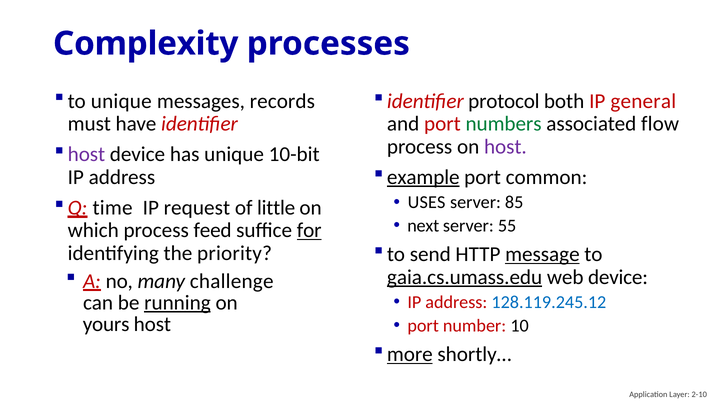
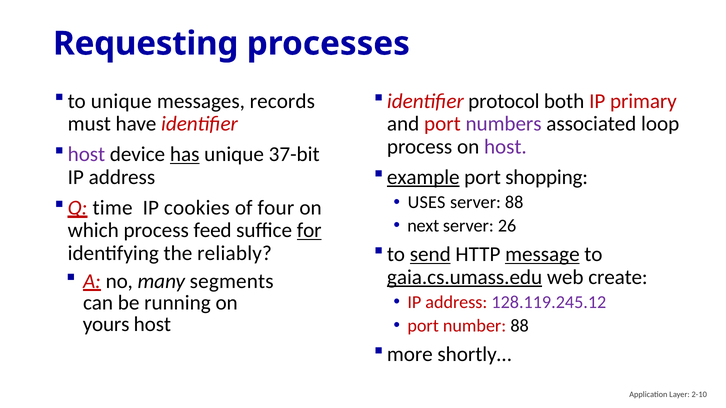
Complexity: Complexity -> Requesting (146, 44)
general: general -> primary (643, 101)
numbers colour: green -> purple (504, 124)
flow: flow -> loop (660, 124)
has underline: none -> present (185, 155)
10-bit: 10-bit -> 37-bit (294, 155)
common: common -> shopping (547, 177)
server 85: 85 -> 88 (514, 202)
request: request -> cookies (197, 208)
little: little -> four (276, 208)
55: 55 -> 26 (507, 226)
send underline: none -> present (430, 255)
priority: priority -> reliably (235, 254)
web device: device -> create (618, 277)
challenge: challenge -> segments (232, 281)
128.119.245.12 colour: blue -> purple (549, 302)
running underline: present -> none (177, 303)
number 10: 10 -> 88 (520, 326)
more underline: present -> none (410, 355)
